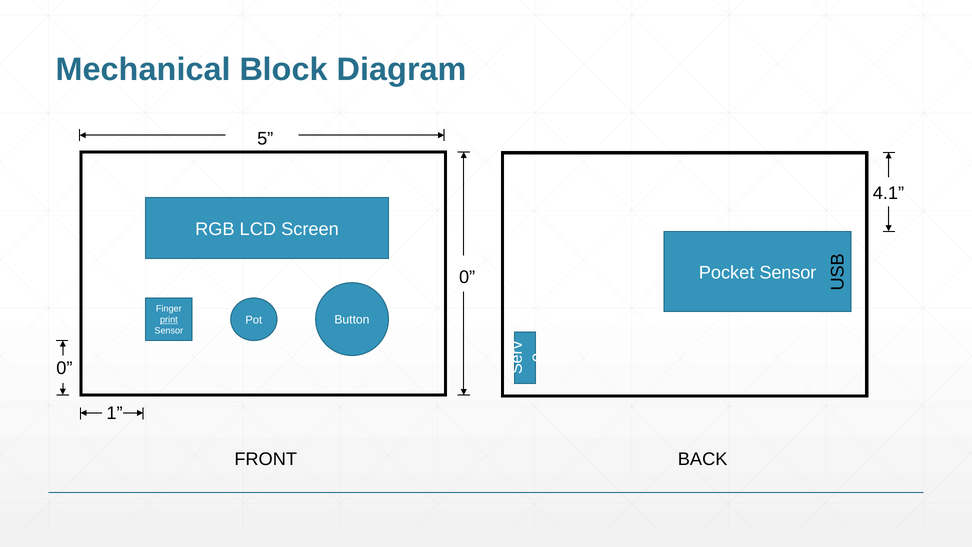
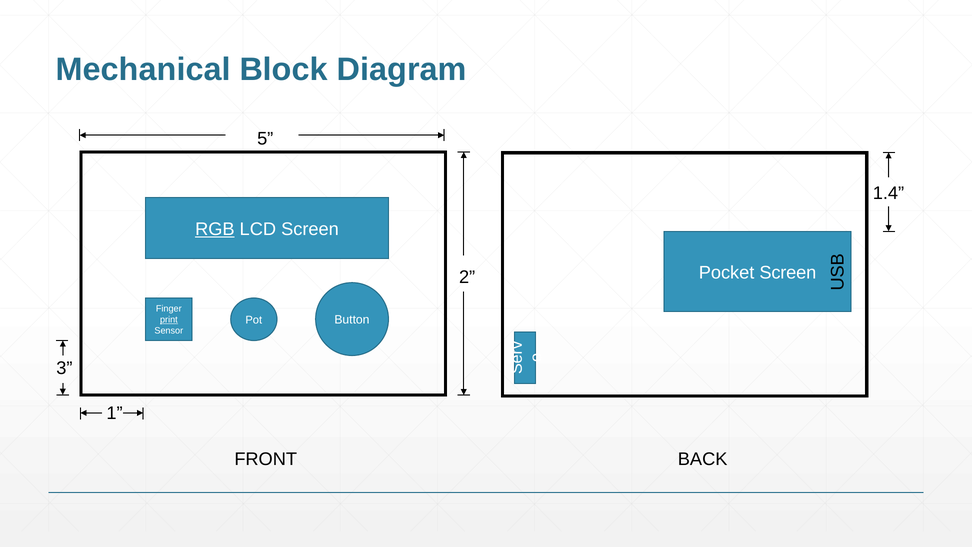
4.1: 4.1 -> 1.4 (889, 193)
RGB underline: none -> present (215, 229)
Pocket Sensor: Sensor -> Screen (788, 273)
0: 0 -> 2 (467, 277)
0: 0 -> 3 (64, 368)
